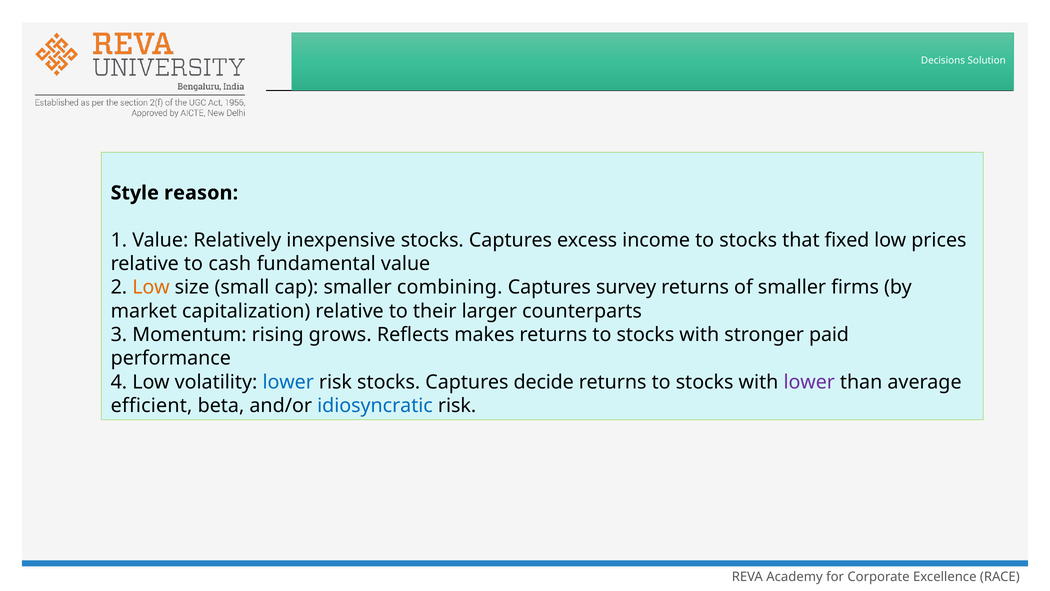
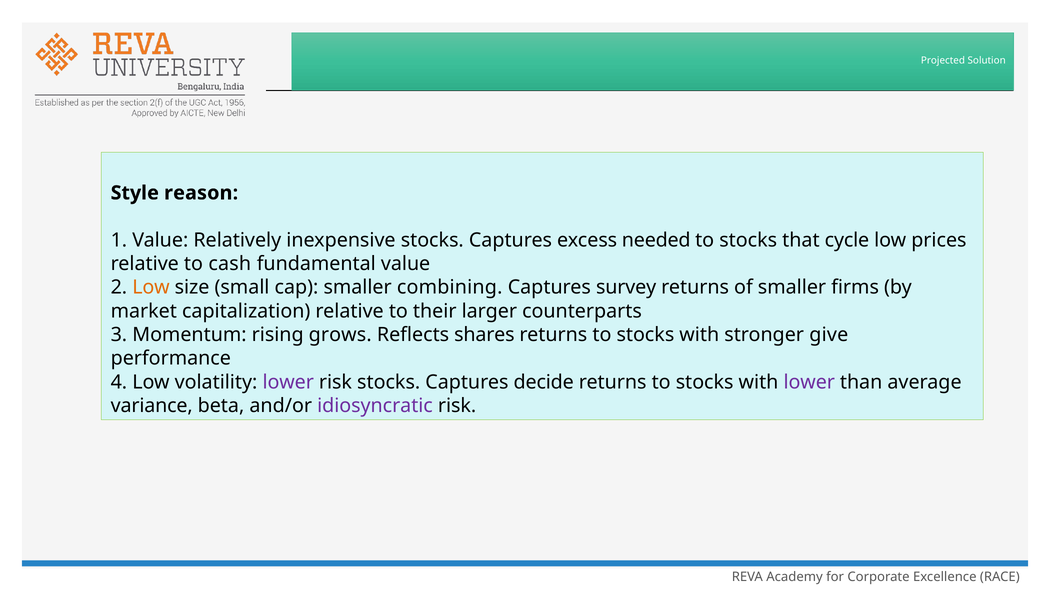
Decisions: Decisions -> Projected (943, 60)
income: income -> needed (656, 240)
fixed: fixed -> cycle (847, 240)
makes: makes -> shares (484, 335)
paid: paid -> give (829, 335)
lower colour: blue -> purple (288, 382)
efficient: efficient -> variance (152, 405)
idiosyncratic colour: blue -> purple (375, 405)
